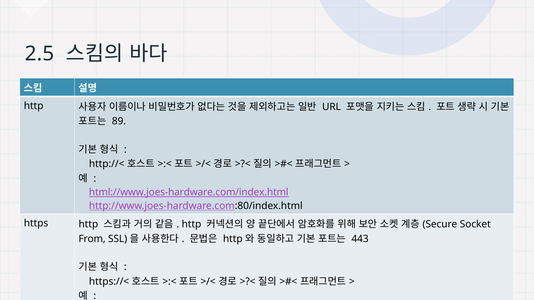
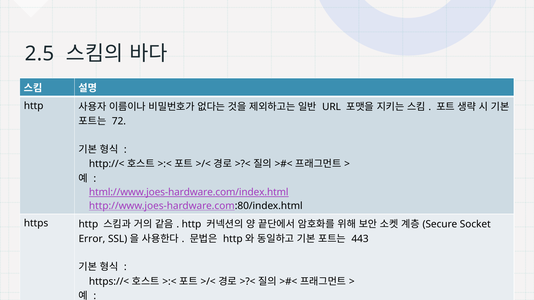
89: 89 -> 72 (119, 121)
From: From -> Error (92, 239)
